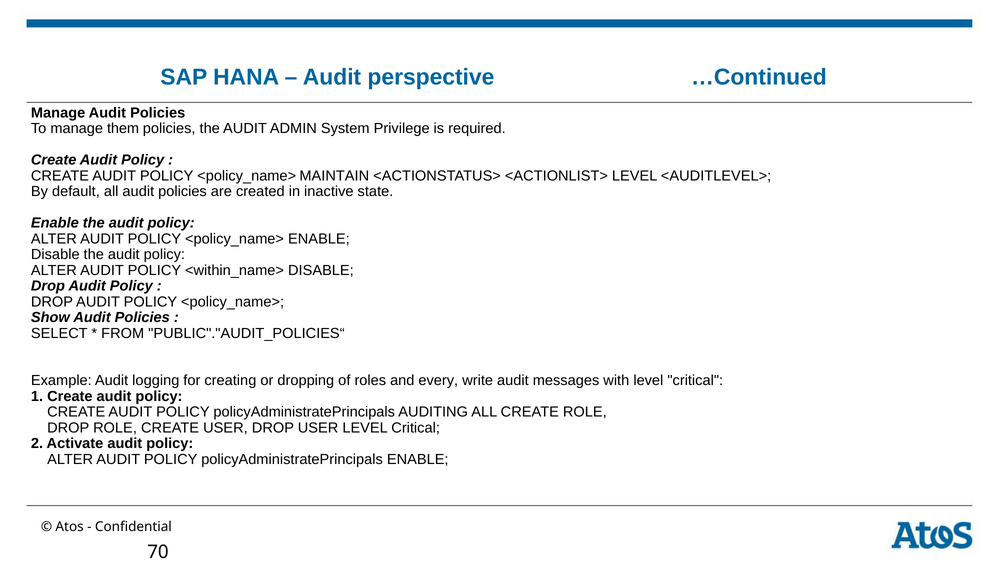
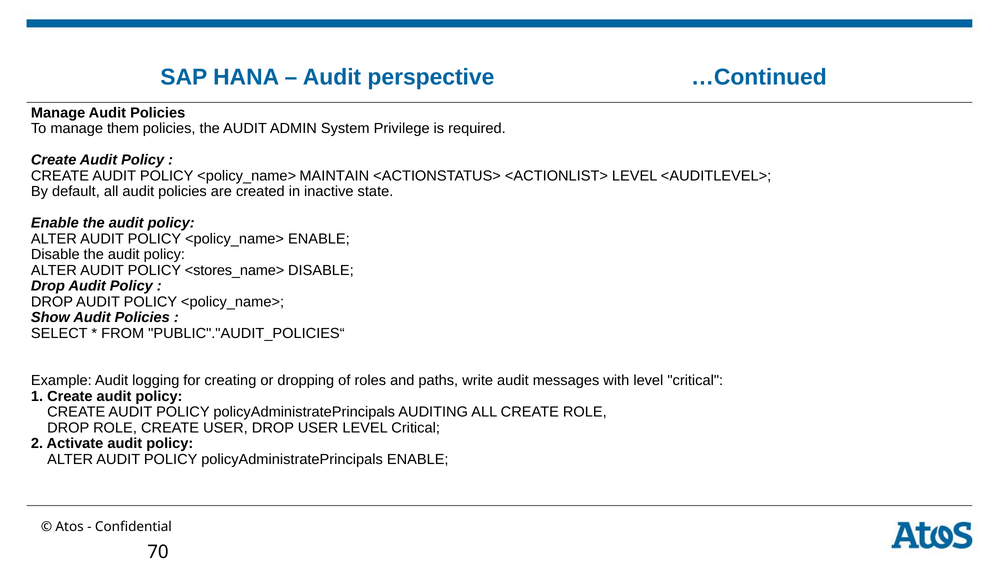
<within_name>: <within_name> -> <stores_name> (235, 270)
every: every -> paths (438, 380)
